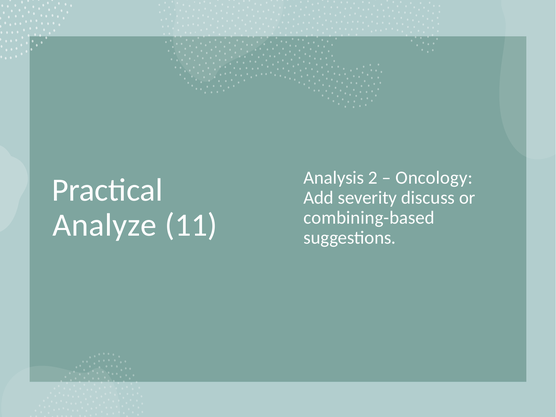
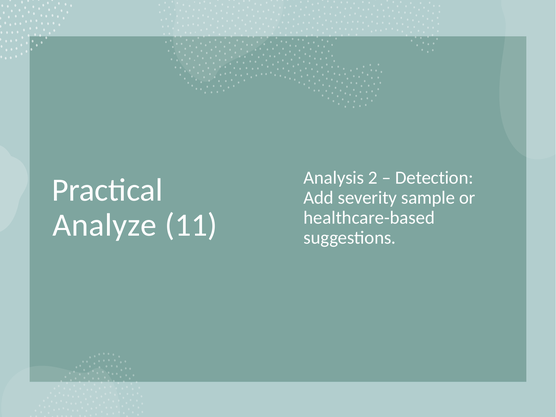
Oncology: Oncology -> Detection (434, 178)
discuss: discuss -> sample (428, 198)
combining-based: combining-based -> healthcare-based (369, 218)
